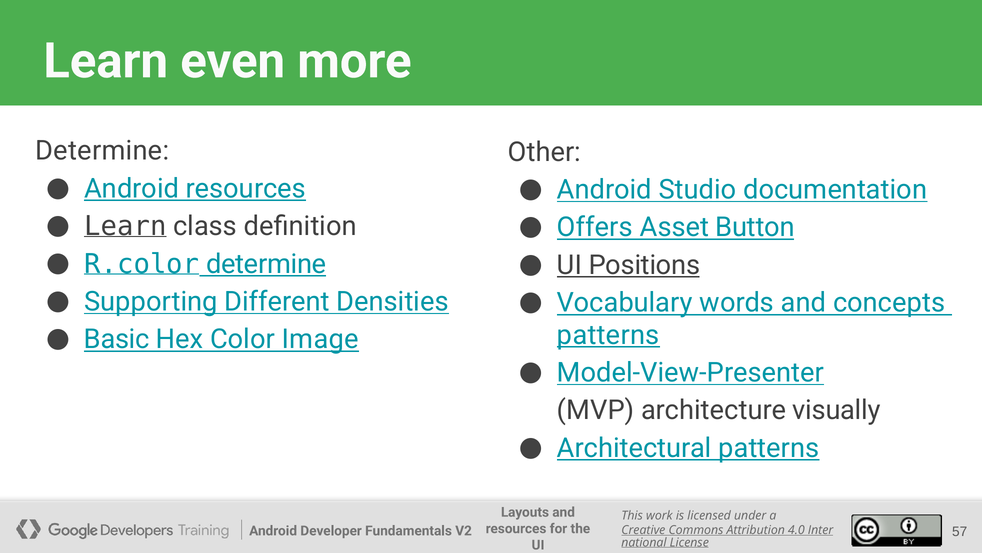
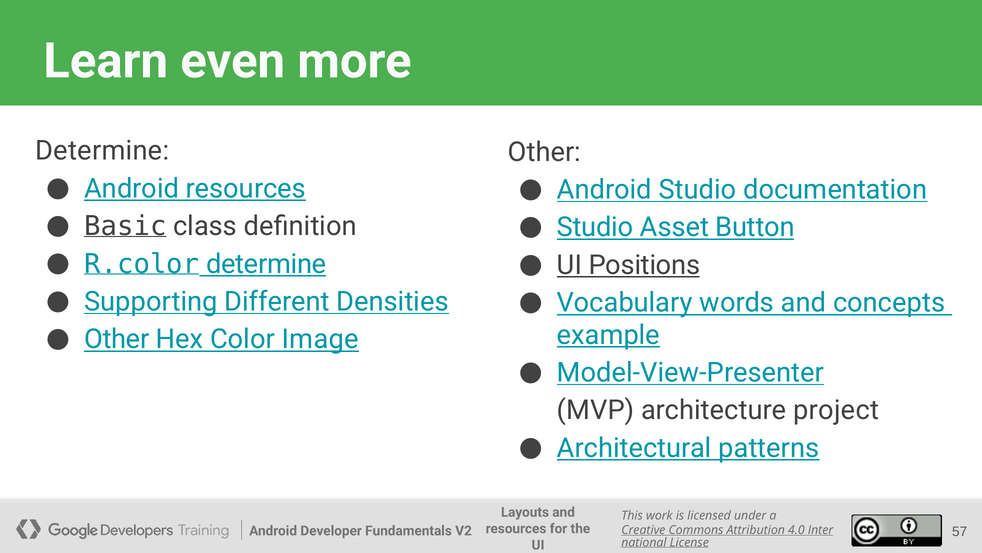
Learn: Learn -> Basic (125, 226)
Offers: Offers -> Studio (595, 227)
patterns: patterns -> example (608, 335)
Basic: Basic -> Other (117, 339)
visually: visually -> project (836, 410)
